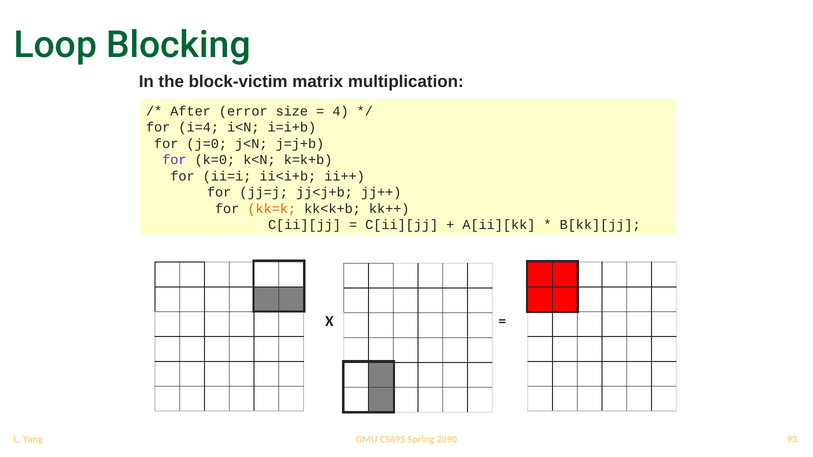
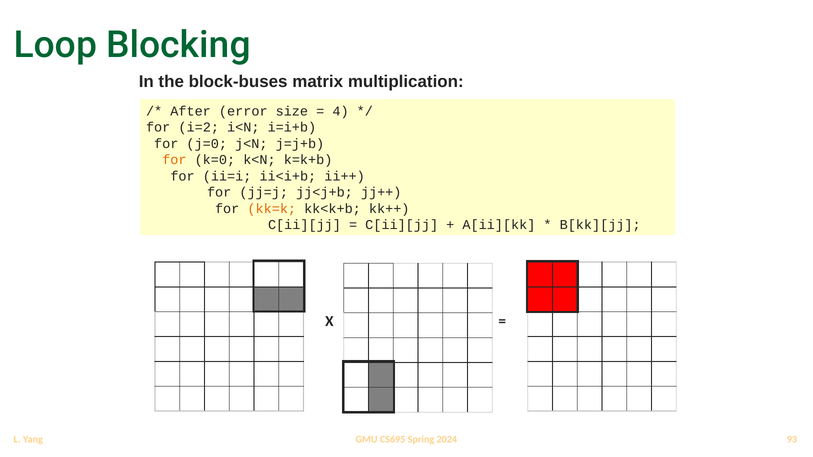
block-victim: block-victim -> block-buses (238, 82)
i=4: i=4 -> i=2 (199, 128)
for colour: purple -> orange (174, 160)
2090: 2090 -> 2024 (447, 440)
